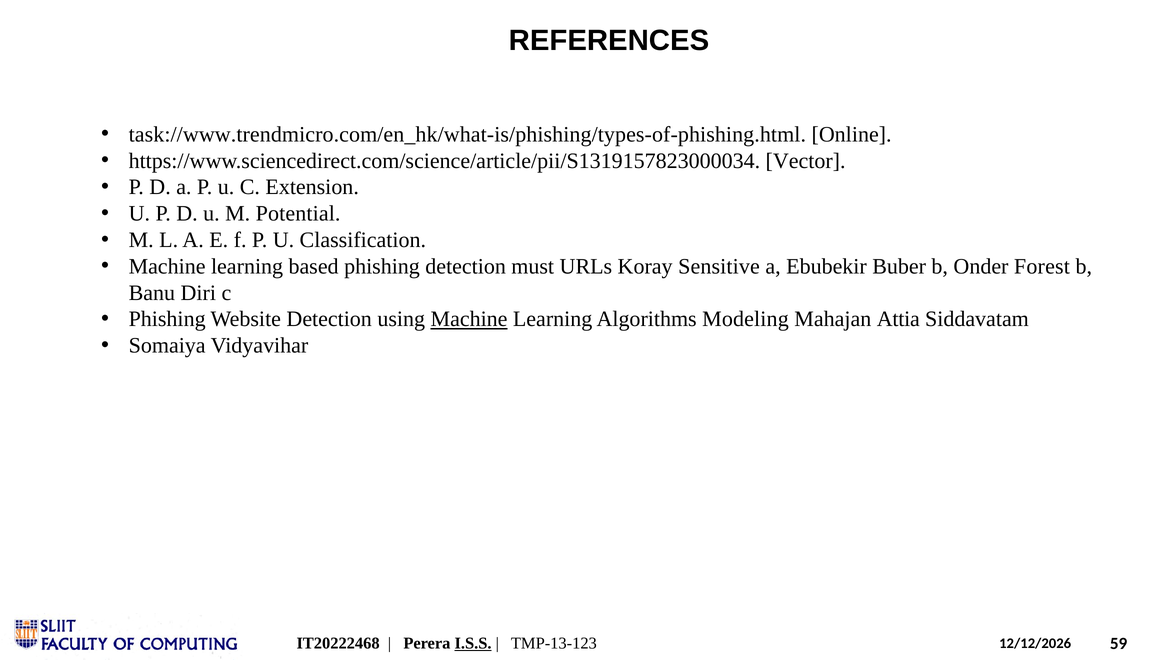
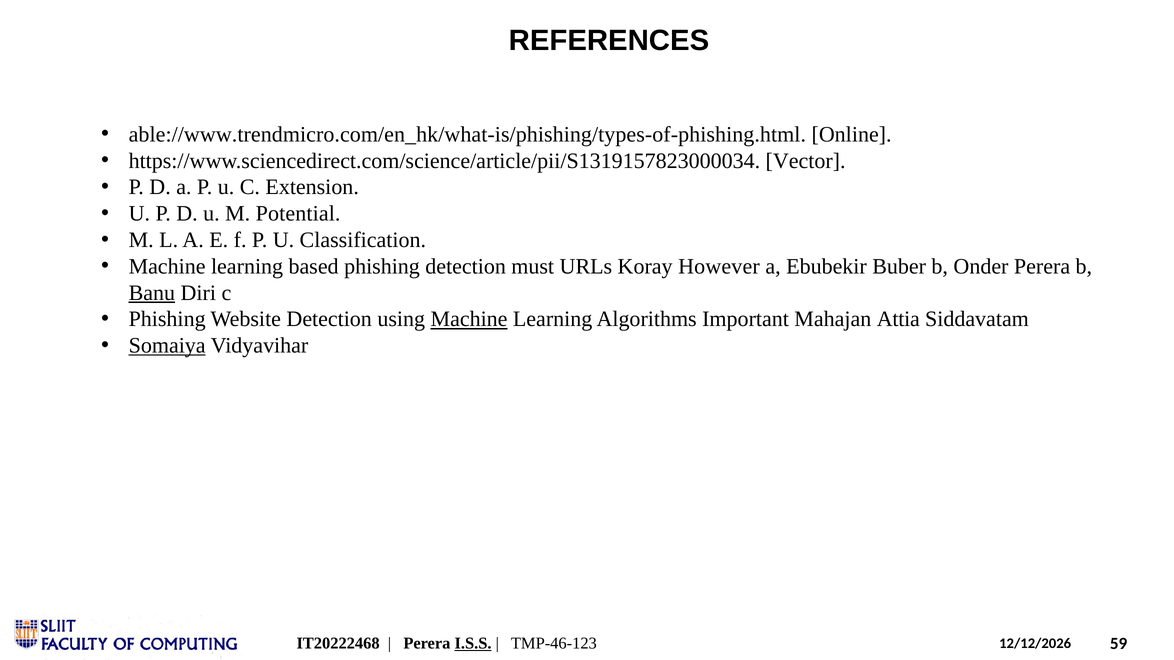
task://www.trendmicro.com/en_hk/what-is/phishing/types-of-phishing.html: task://www.trendmicro.com/en_hk/what-is/phishing/types-of-phishing.html -> able://www.trendmicro.com/en_hk/what-is/phishing/types-of-phishing.html (467, 134)
Sensitive: Sensitive -> However (719, 267)
Onder Forest: Forest -> Perera (1042, 267)
Banu underline: none -> present (152, 293)
Modeling: Modeling -> Important (746, 319)
Somaiya underline: none -> present (167, 346)
TMP-13-123: TMP-13-123 -> TMP-46-123 (554, 644)
